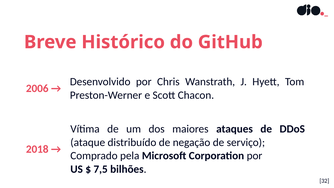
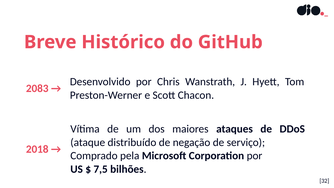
2006: 2006 -> 2083 (37, 88)
